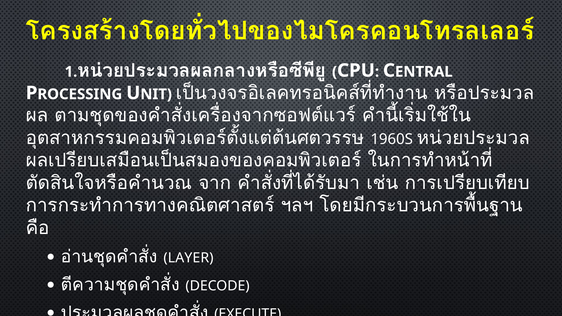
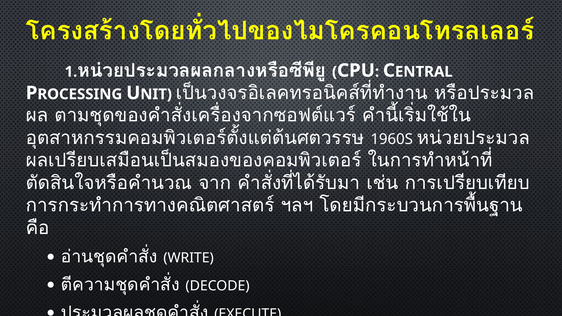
LAYER: LAYER -> WRITE (189, 258)
